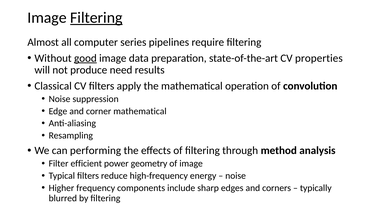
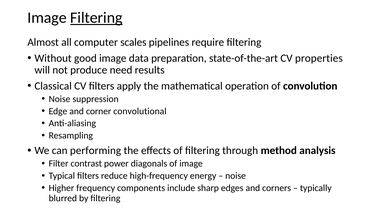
series: series -> scales (133, 42)
good underline: present -> none (85, 58)
corner mathematical: mathematical -> convolutional (140, 111)
efficient: efficient -> contrast (86, 164)
geometry: geometry -> diagonals (149, 164)
